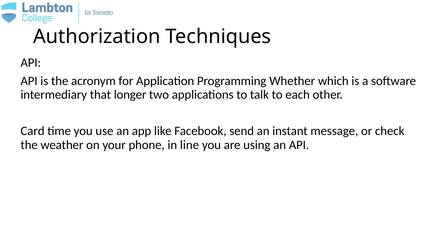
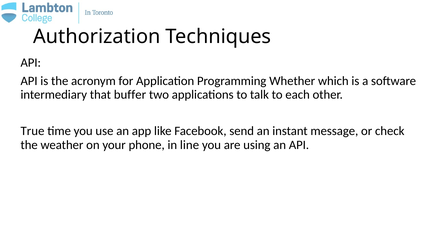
longer: longer -> buffer (130, 95)
Card: Card -> True (32, 131)
